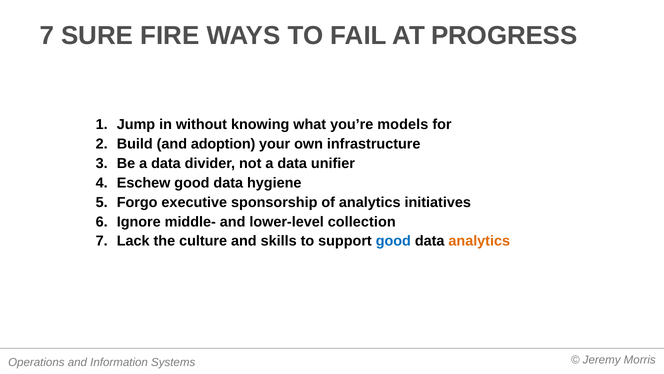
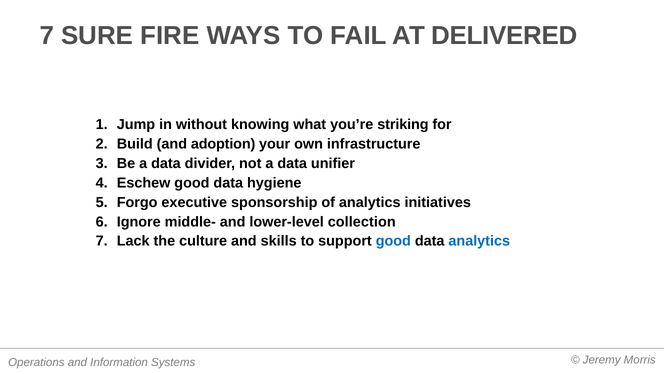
PROGRESS: PROGRESS -> DELIVERED (504, 36)
models: models -> striking (403, 124)
analytics colour: orange -> blue (479, 241)
